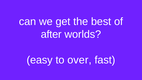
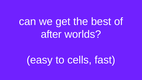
over: over -> cells (80, 60)
